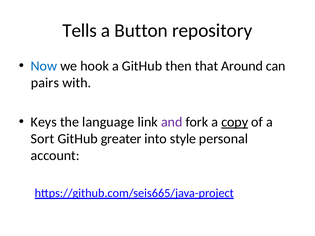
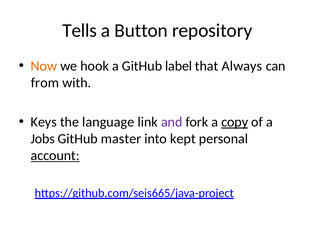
Now colour: blue -> orange (44, 66)
then: then -> label (179, 66)
Around: Around -> Always (242, 66)
pairs: pairs -> from (45, 83)
Sort: Sort -> Jobs (43, 139)
greater: greater -> master (121, 139)
style: style -> kept (183, 139)
account underline: none -> present (55, 156)
